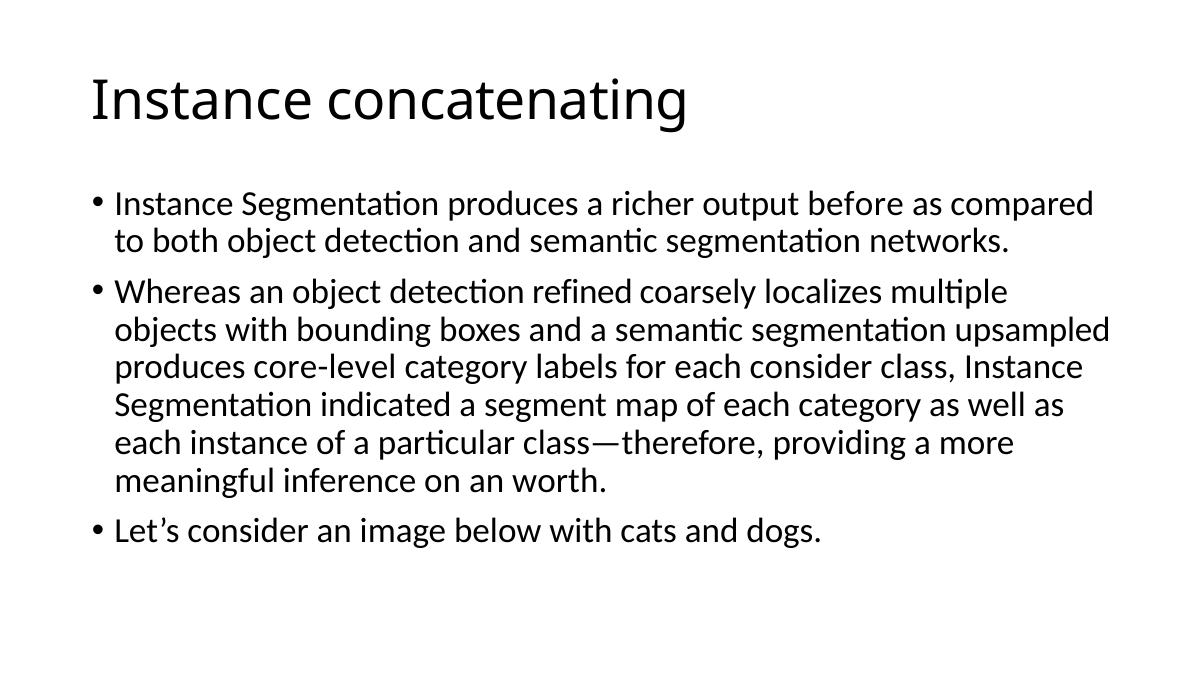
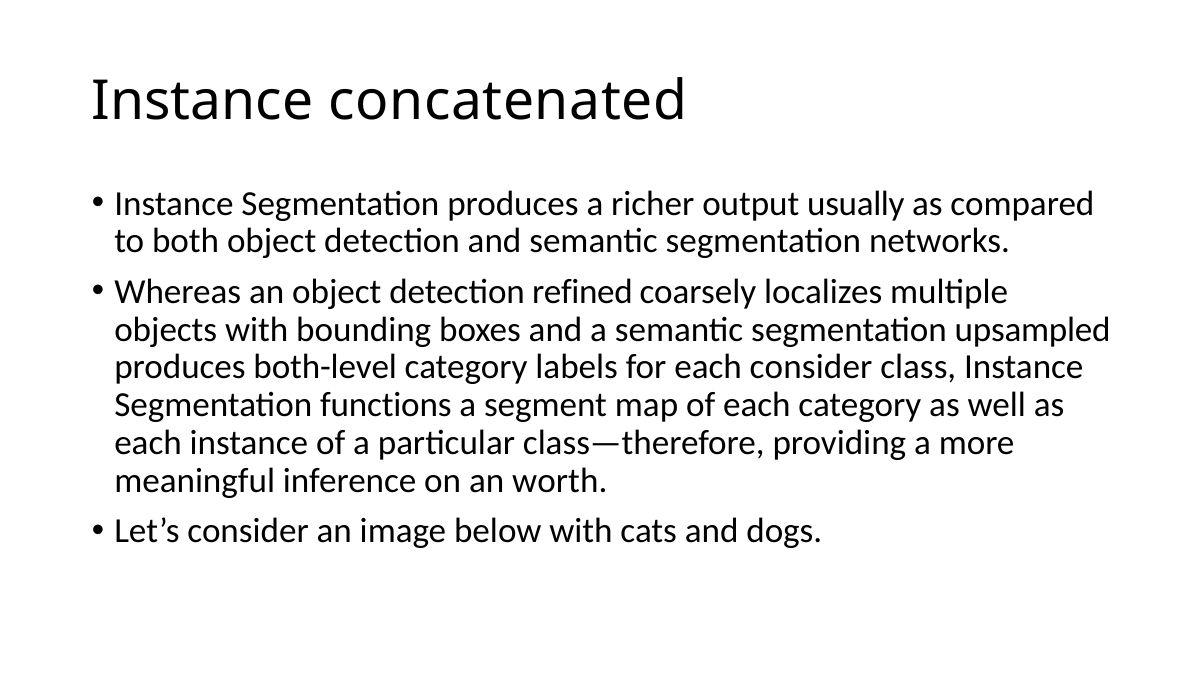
concatenating: concatenating -> concatenated (508, 101)
before: before -> usually (856, 203)
core-level: core-level -> both-level (325, 367)
indicated: indicated -> functions (386, 405)
